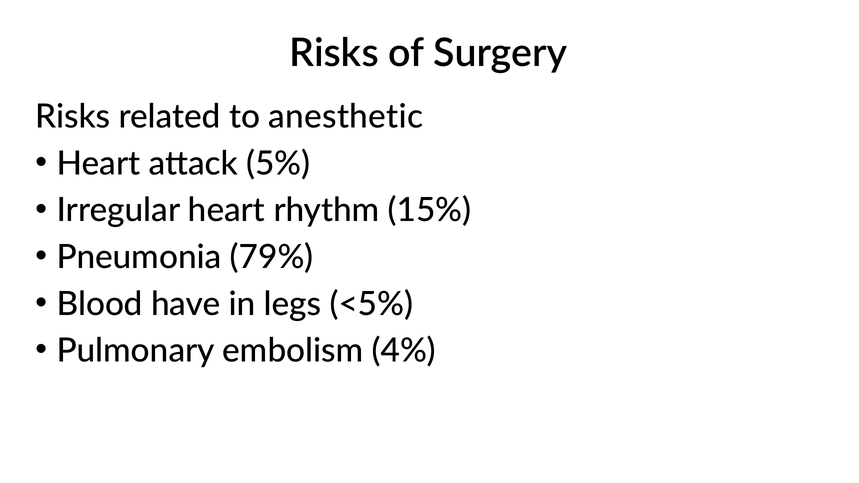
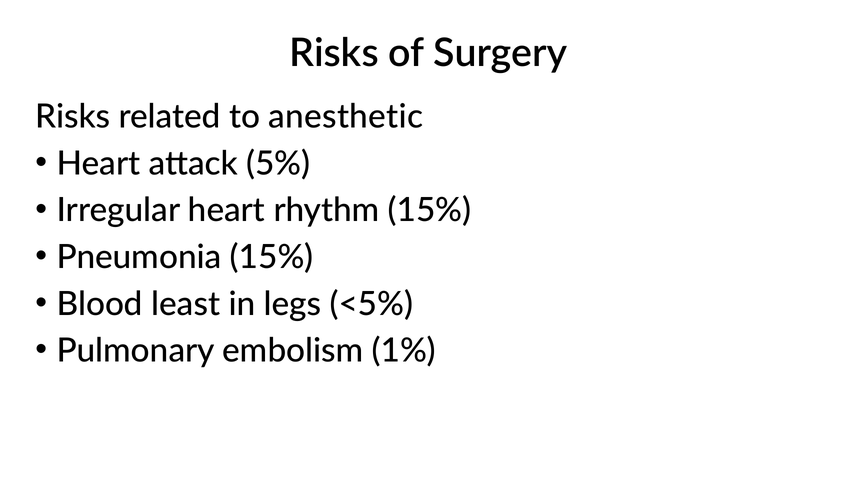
Pneumonia 79%: 79% -> 15% (272, 257)
have: have -> least (186, 304)
4%: 4% -> 1% (404, 351)
